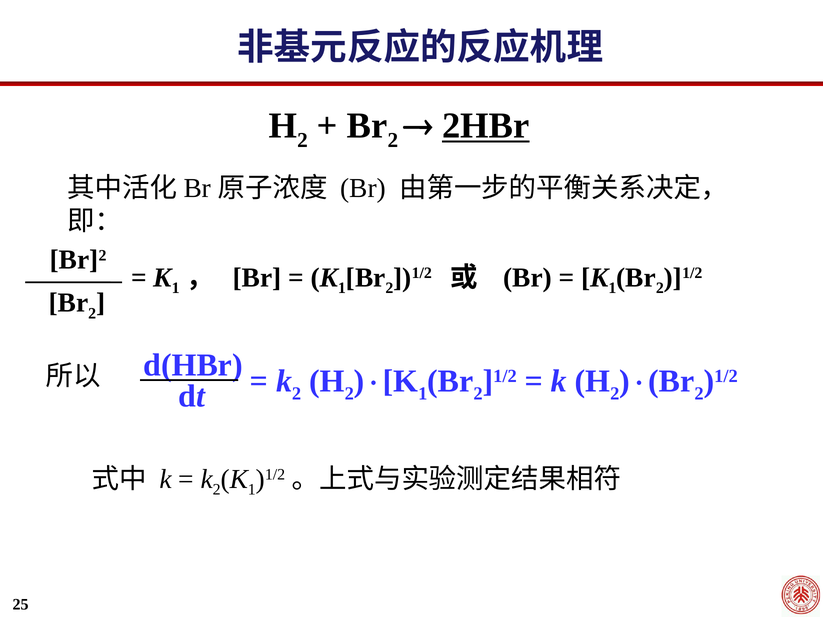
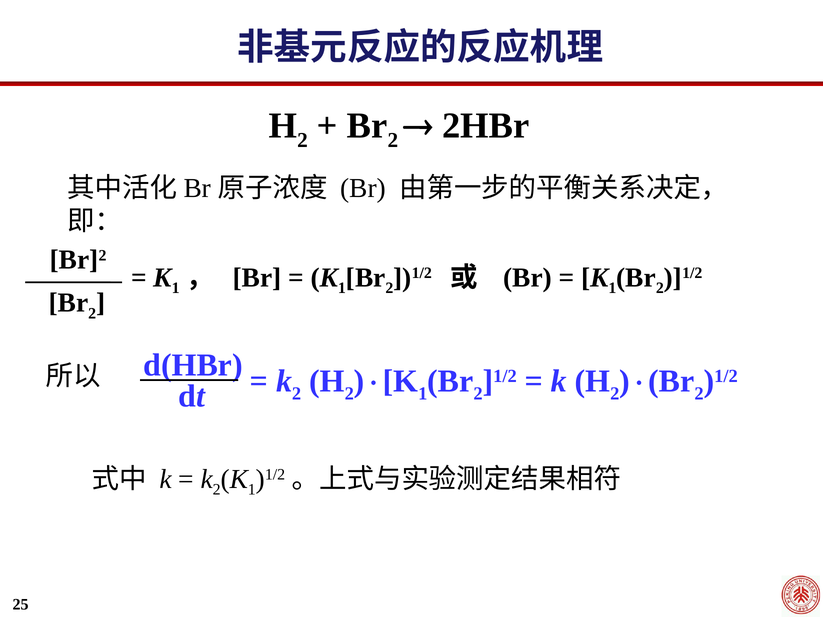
2HBr underline: present -> none (486, 126)
